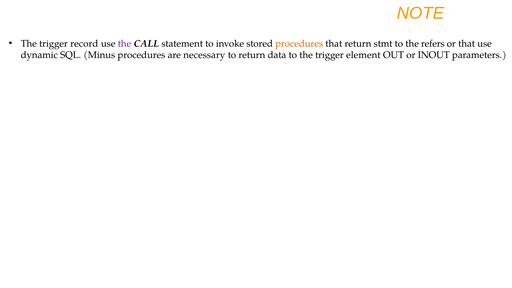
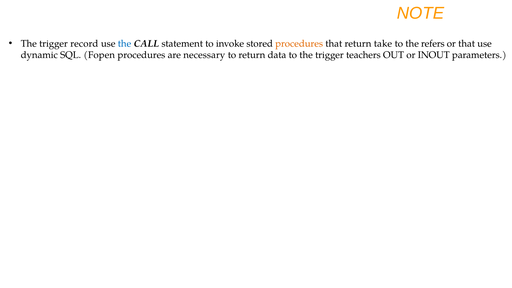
the colour: purple -> blue (125, 44)
stmt: stmt -> take (383, 44)
Minus: Minus -> Fopen (99, 55)
element: element -> teachers (363, 55)
